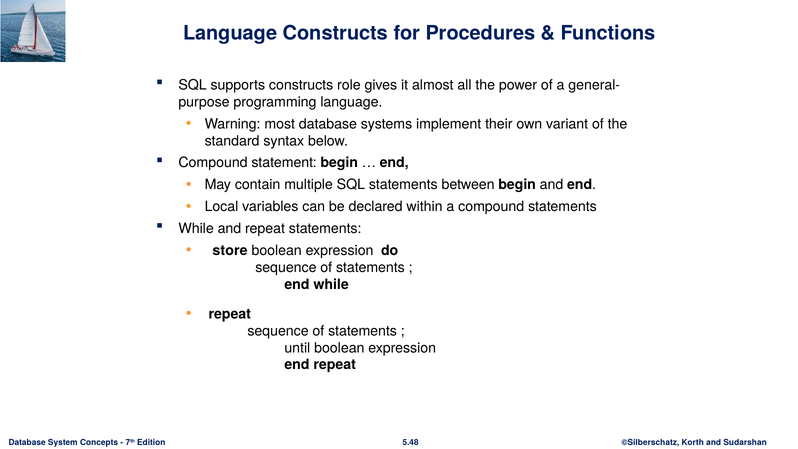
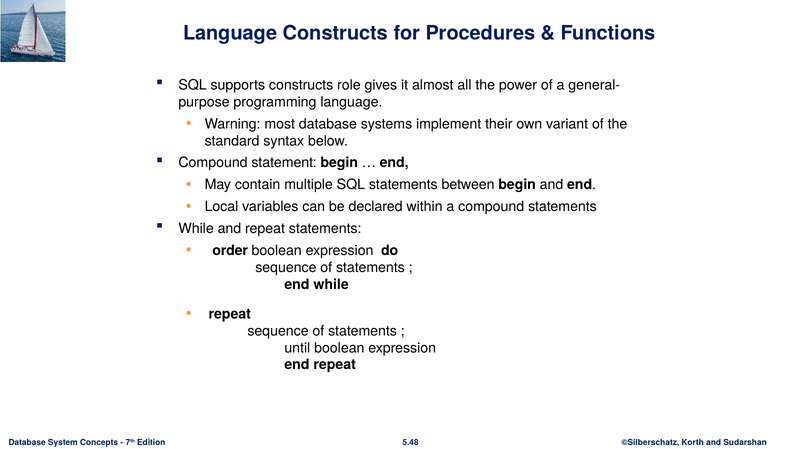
store: store -> order (230, 250)
